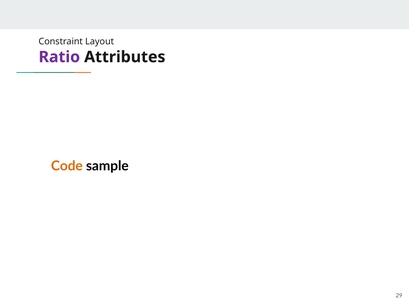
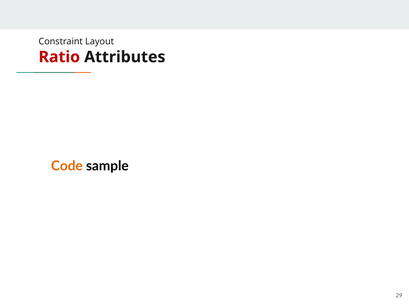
Ratio colour: purple -> red (59, 57)
